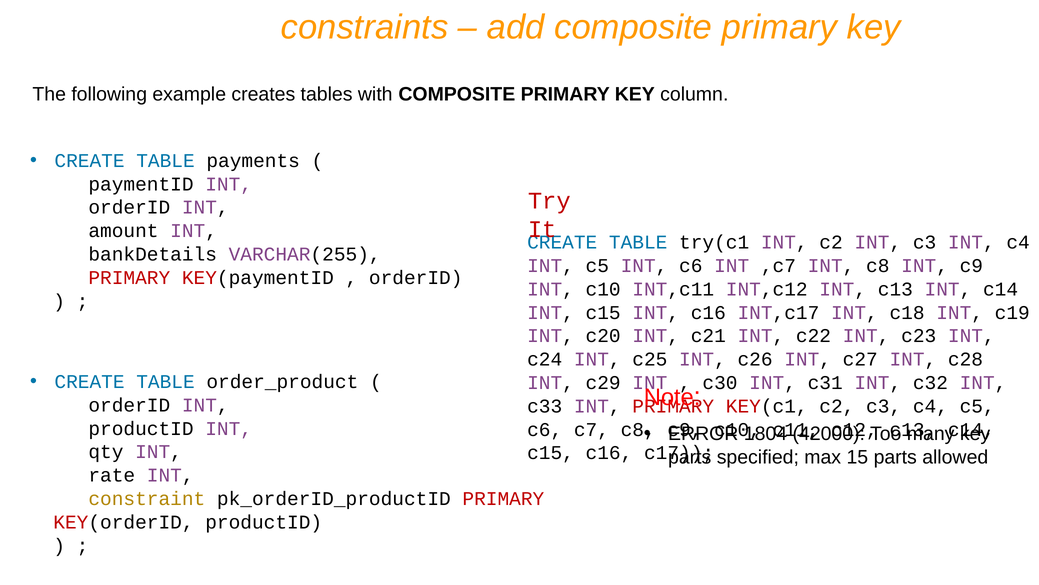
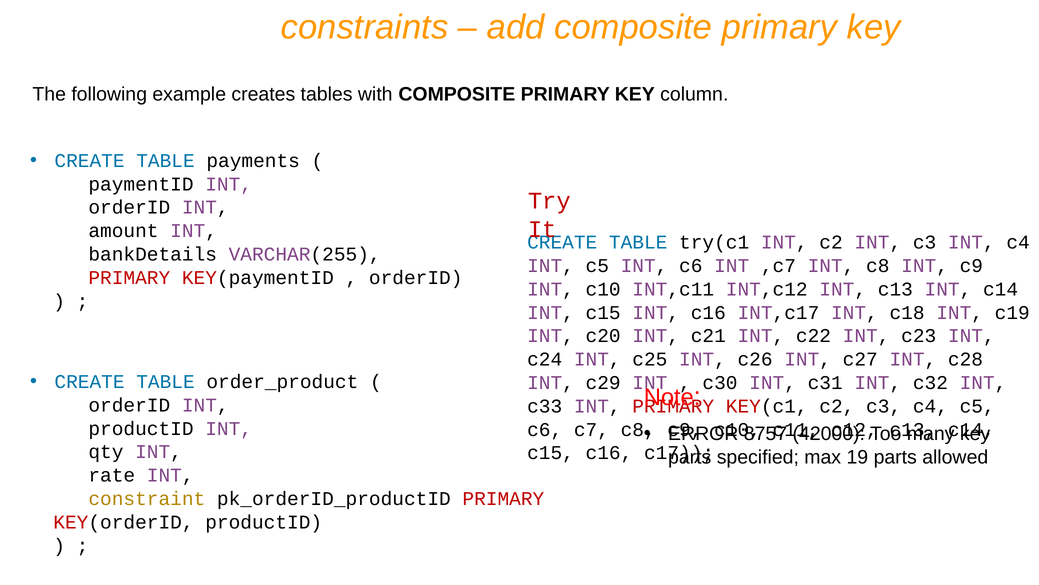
1804: 1804 -> 8757 (765, 433)
15: 15 -> 19 (857, 457)
